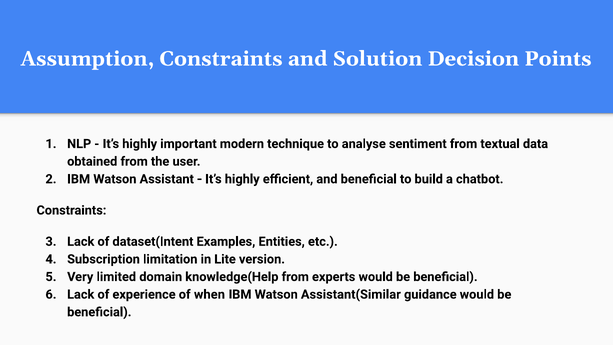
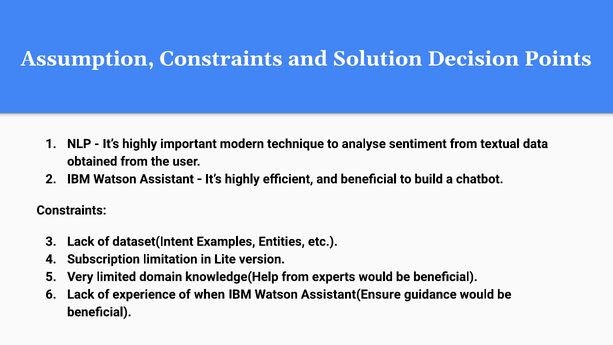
Assistant(Similar: Assistant(Similar -> Assistant(Ensure (351, 294)
